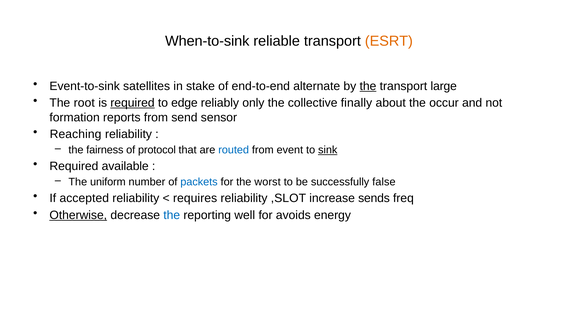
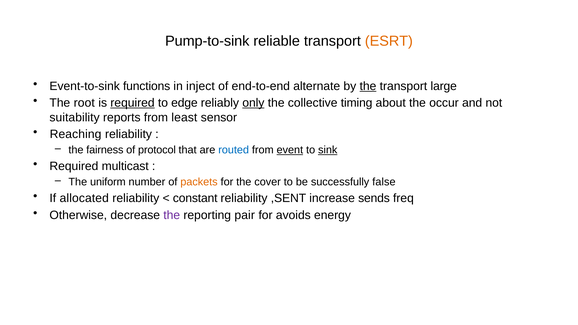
When-to-sink: When-to-sink -> Pump-to-sink (207, 41)
satellites: satellites -> functions (147, 86)
stake: stake -> inject (200, 86)
only underline: none -> present (253, 103)
finally: finally -> timing (357, 103)
formation: formation -> suitability (75, 117)
send: send -> least (184, 117)
event underline: none -> present (290, 150)
available: available -> multicast (125, 166)
packets colour: blue -> orange (199, 182)
worst: worst -> cover (268, 182)
accepted: accepted -> allocated (84, 198)
requires: requires -> constant (195, 198)
,SLOT: ,SLOT -> ,SENT (288, 198)
Otherwise underline: present -> none (78, 215)
the colour: blue -> purple (172, 215)
well: well -> pair (245, 215)
